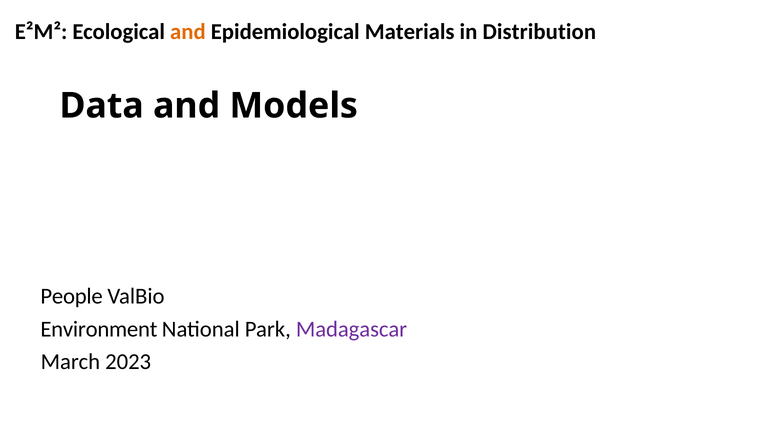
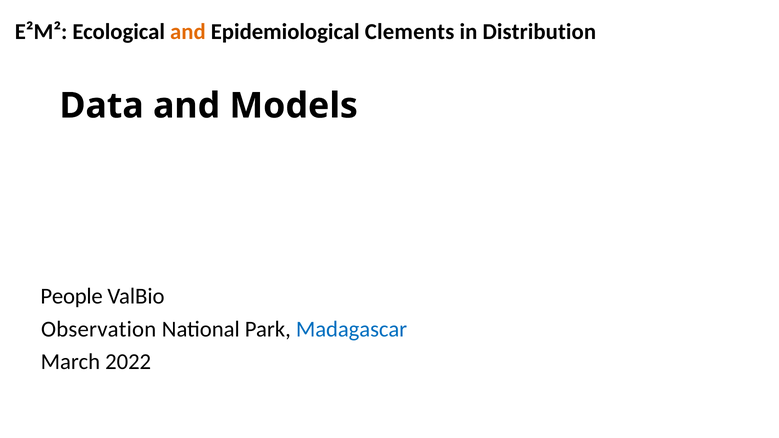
Materials: Materials -> Clements (410, 32)
Environment: Environment -> Observation (99, 329)
Madagascar colour: purple -> blue (352, 329)
2023: 2023 -> 2022 (128, 362)
